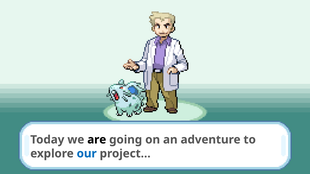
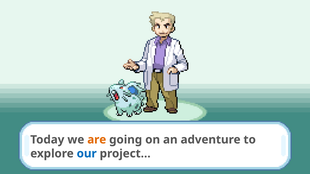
are colour: black -> orange (97, 140)
